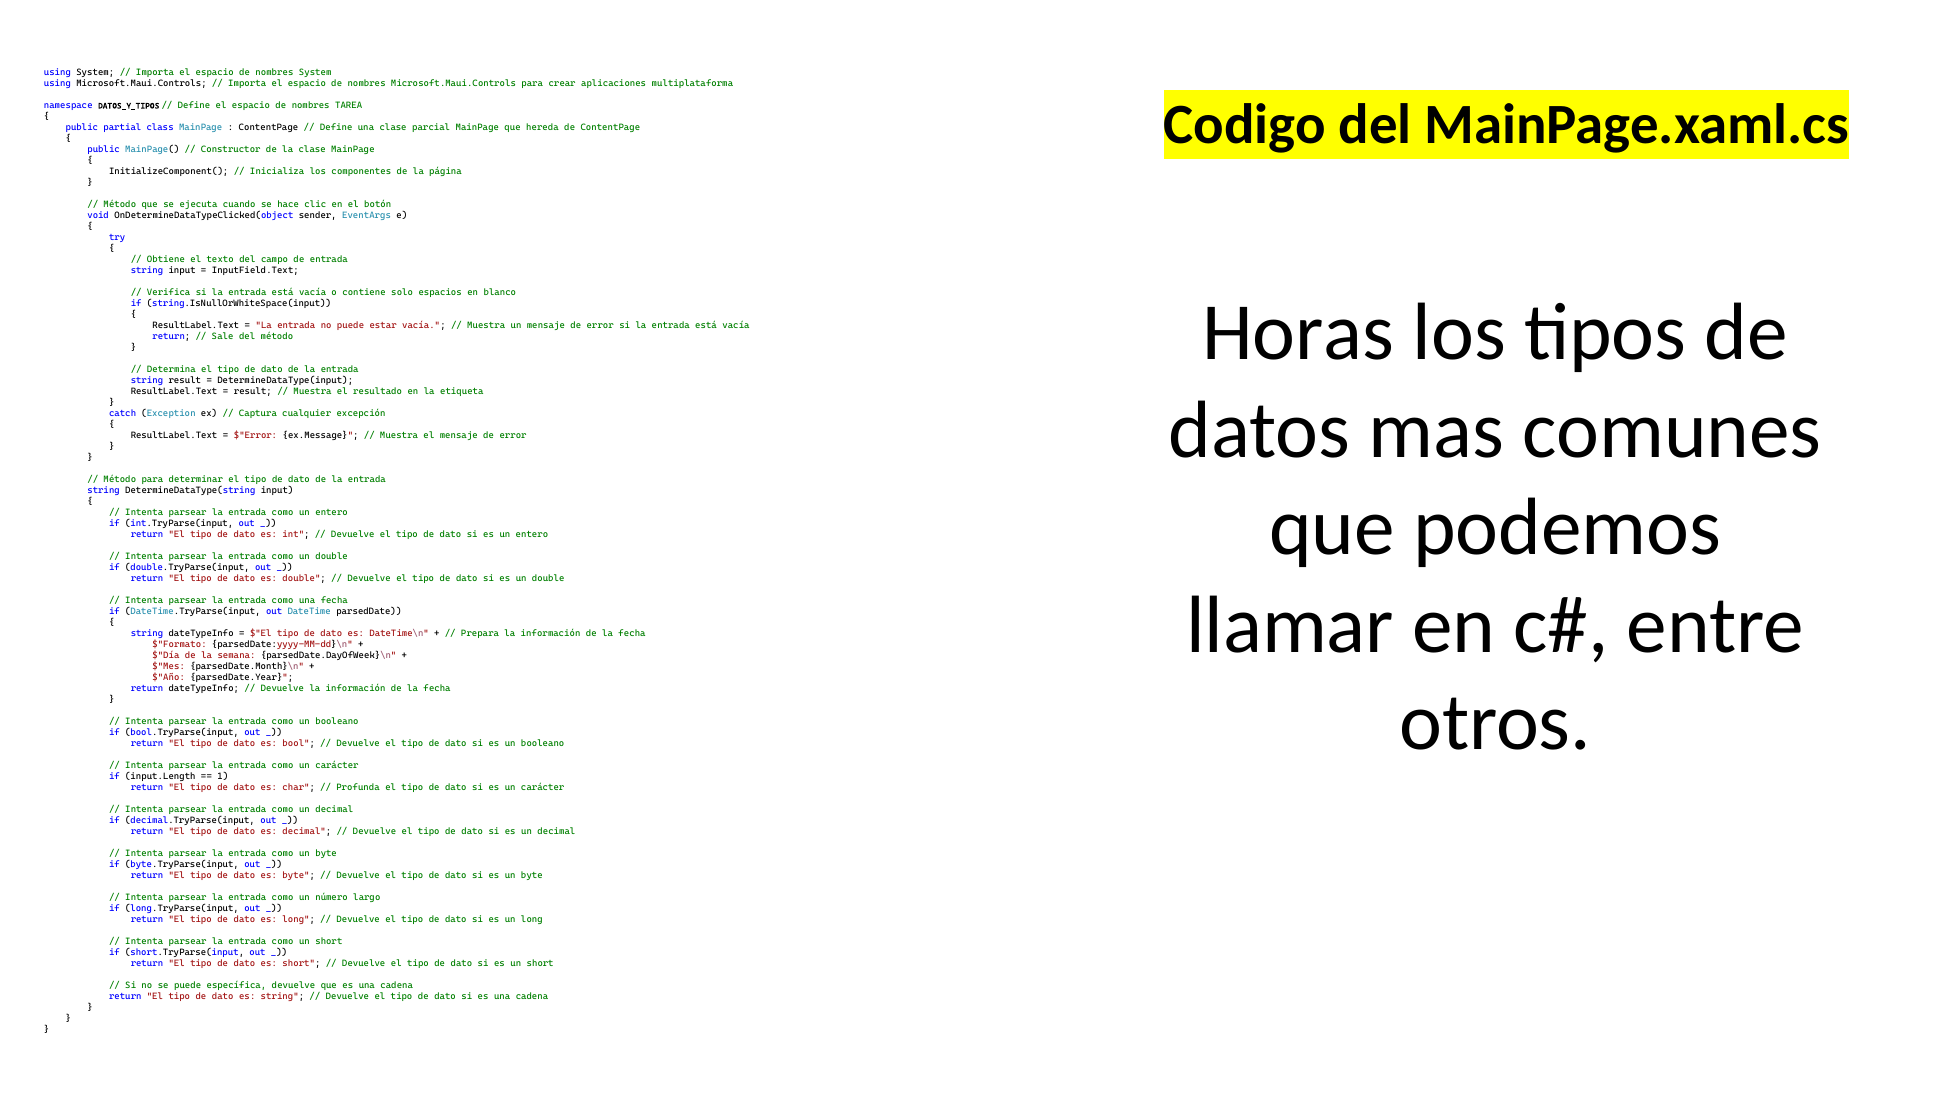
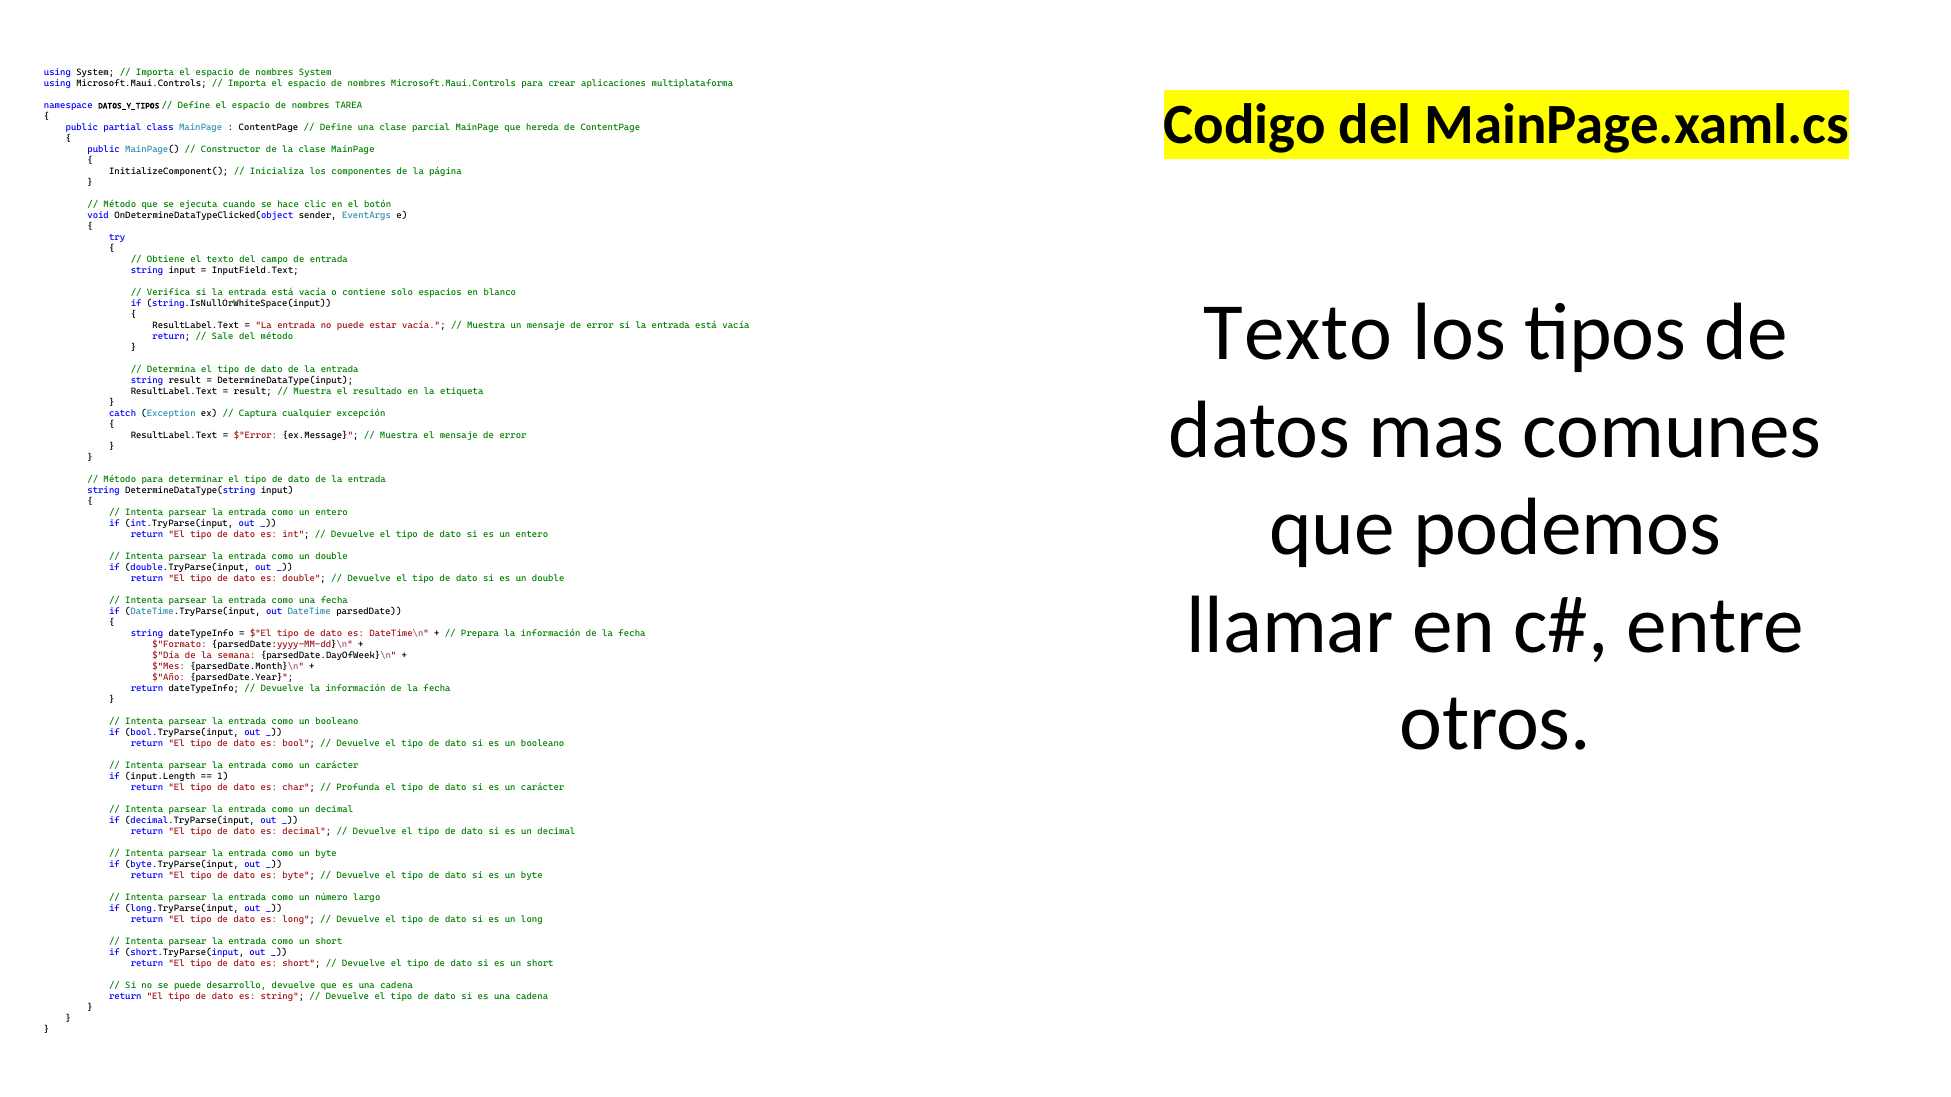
Horas: Horas -> Texto (1298, 333)
específica: específica -> desarrollo (236, 986)
